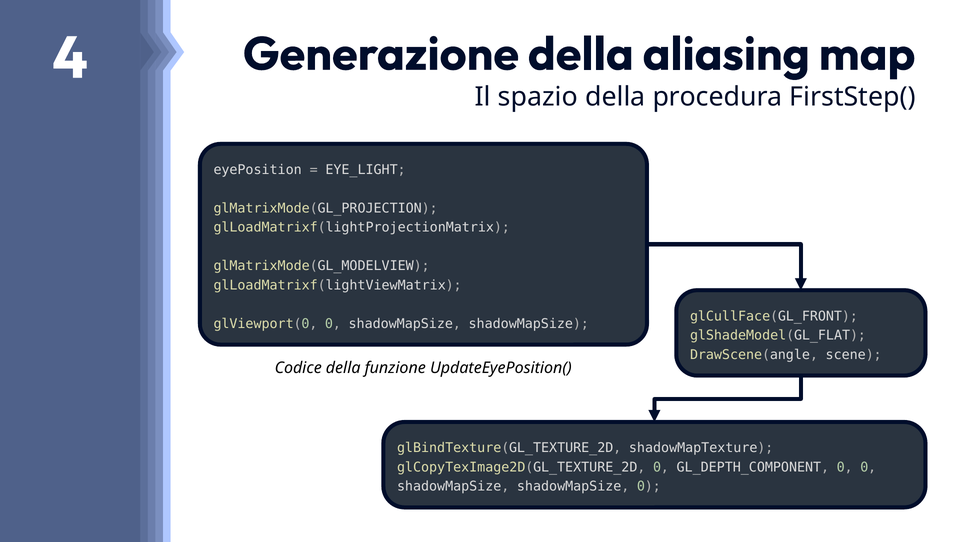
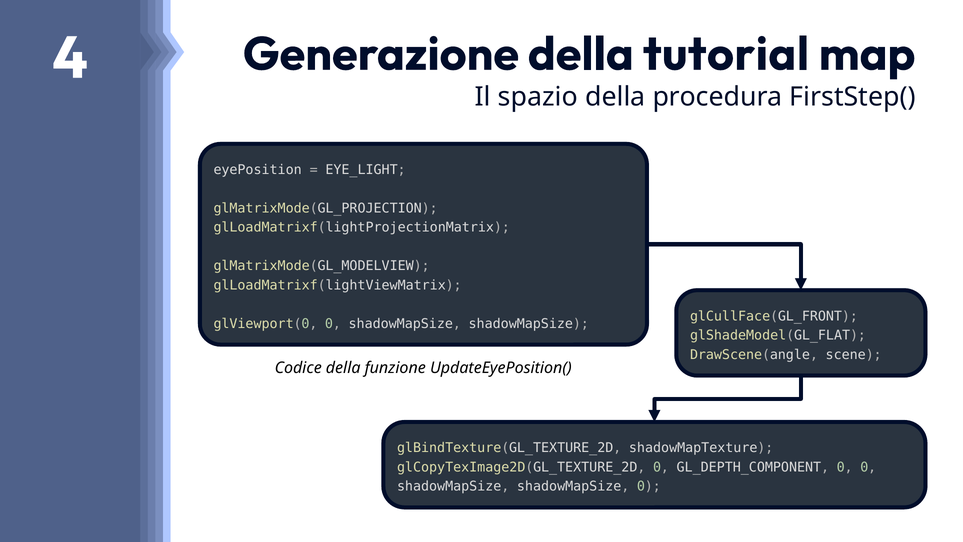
aliasing: aliasing -> tutorial (726, 54)
